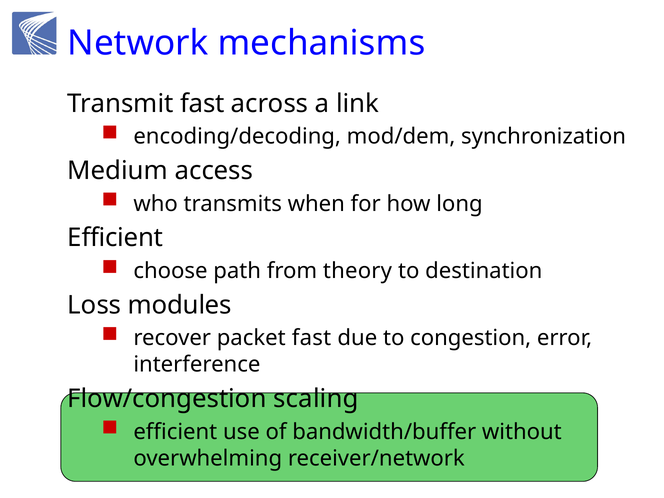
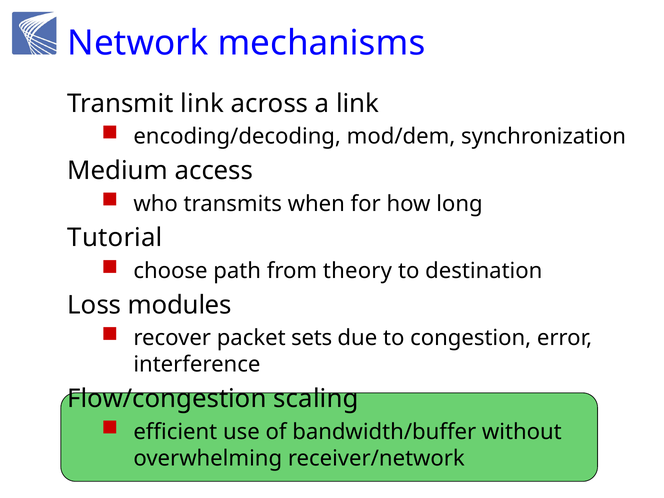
Transmit fast: fast -> link (202, 104)
Efficient: Efficient -> Tutorial (115, 238)
packet fast: fast -> sets (312, 338)
